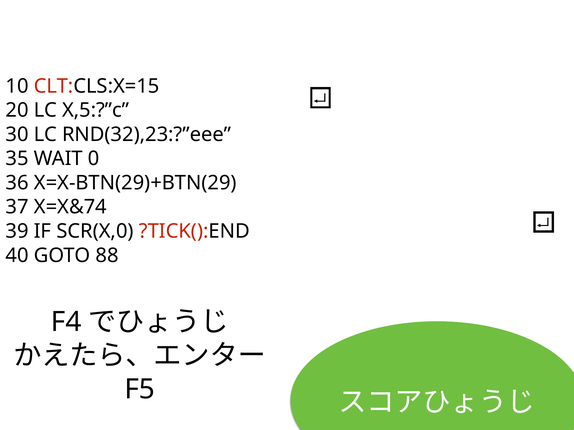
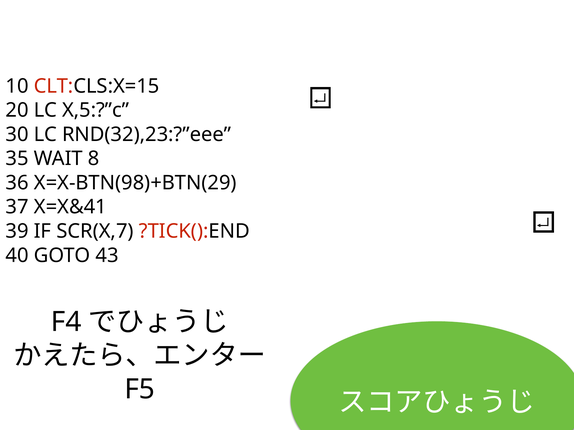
0: 0 -> 8 (94, 159)
X=X-BTN(29)+BTN(29: X=X-BTN(29)+BTN(29 -> X=X-BTN(98)+BTN(29 (135, 183)
X=X&74: X=X&74 -> X=X&41 (70, 207)
SCR(X,0: SCR(X,0 -> SCR(X,7 (95, 231)
88: 88 -> 43 (107, 256)
